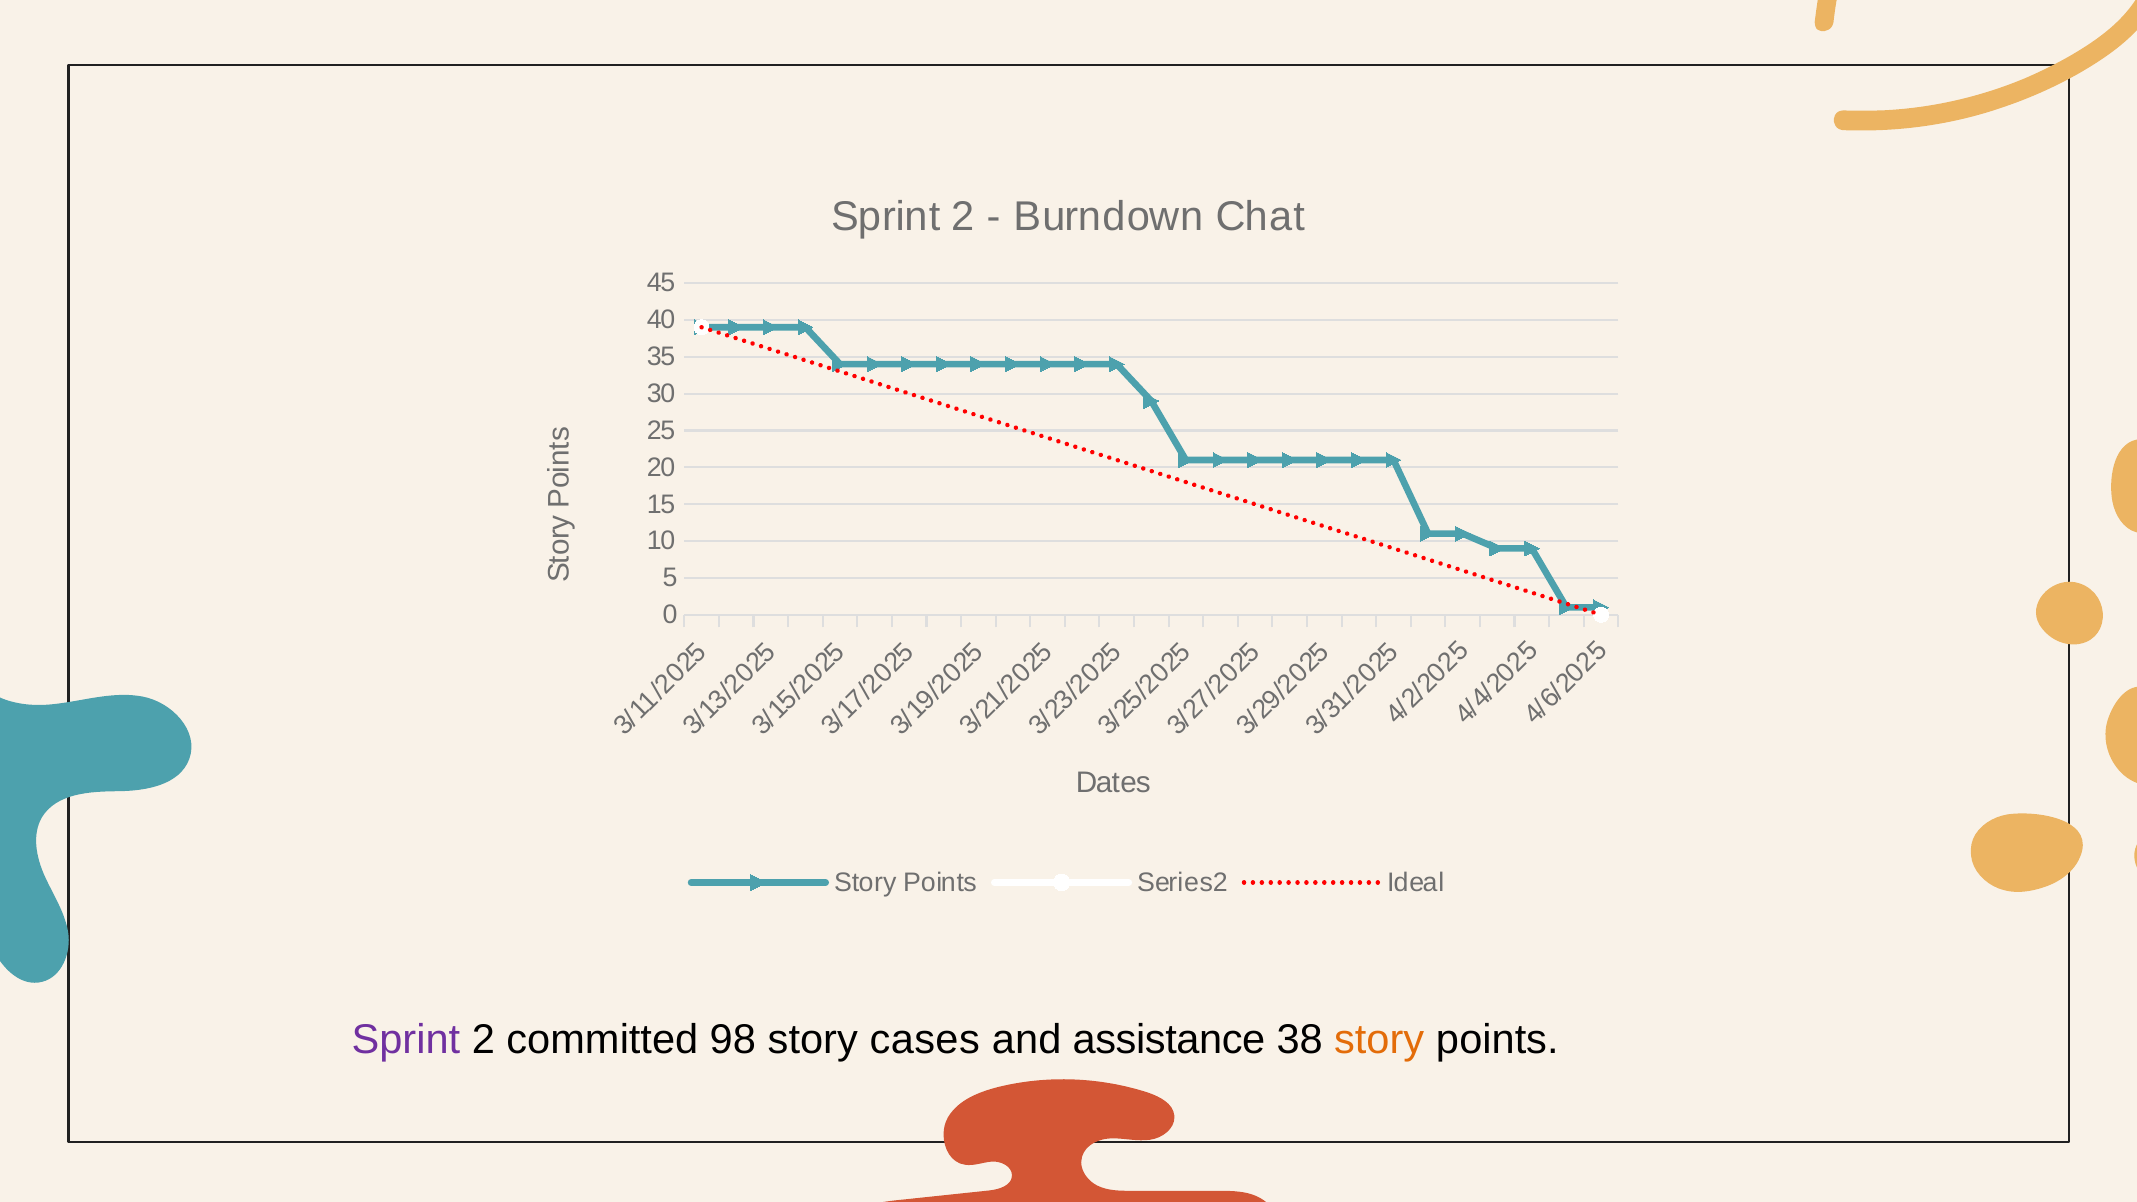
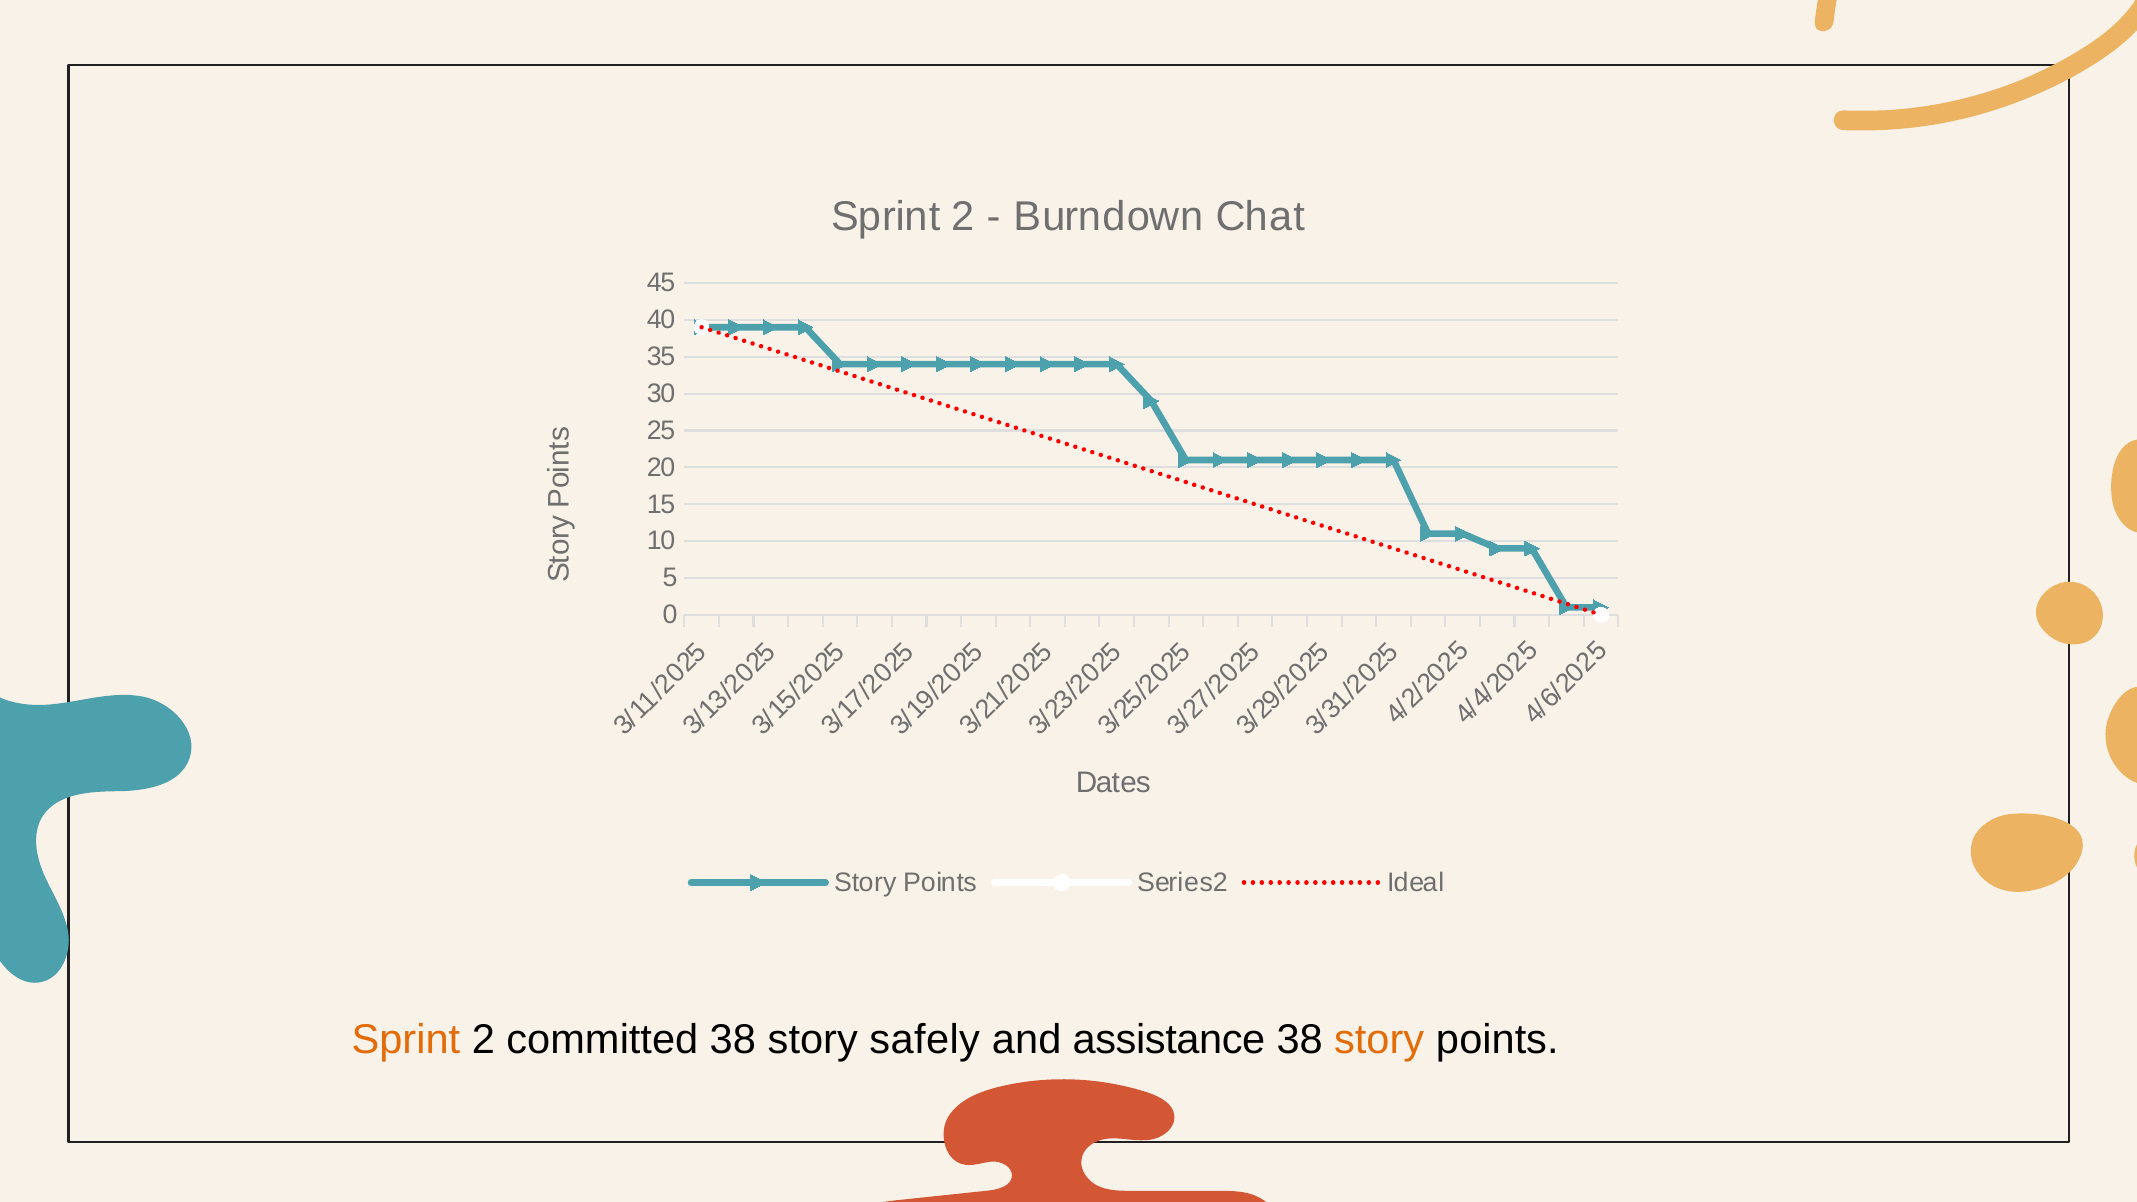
Sprint colour: purple -> orange (406, 1040)
committed 98: 98 -> 38 (733, 1040)
cases: cases -> safely (925, 1040)
